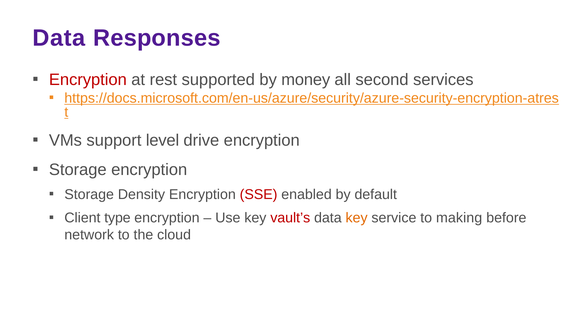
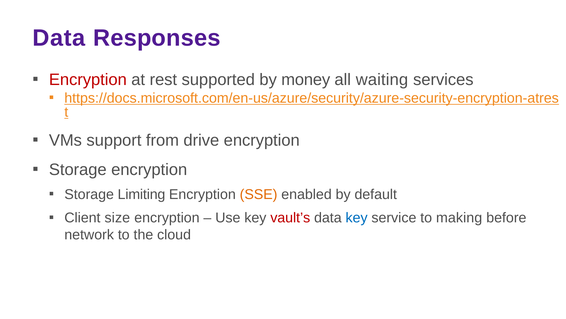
second: second -> waiting (382, 80)
level: level -> from (162, 140)
Density: Density -> Limiting (141, 194)
SSE colour: red -> orange (259, 194)
type: type -> size (117, 217)
key colour: orange -> blue (357, 217)
